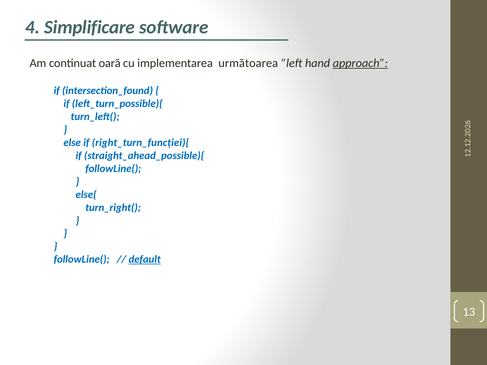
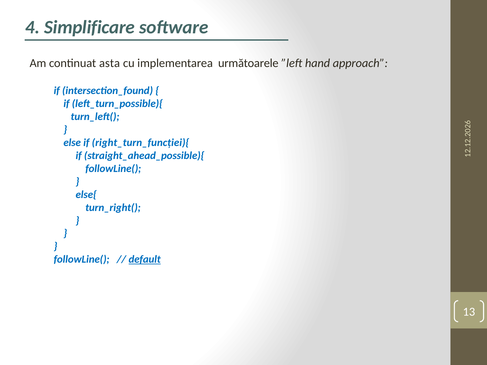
oară: oară -> asta (110, 63)
următoarea: următoarea -> următoarele (248, 63)
approach underline: present -> none (360, 63)
